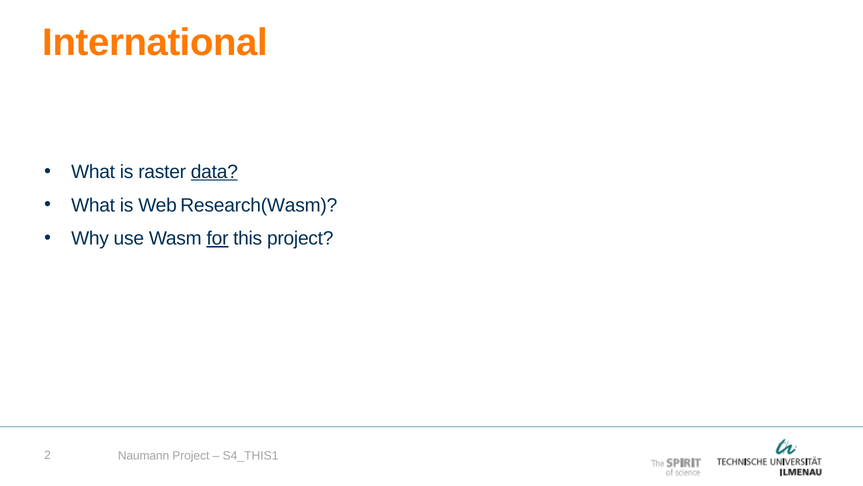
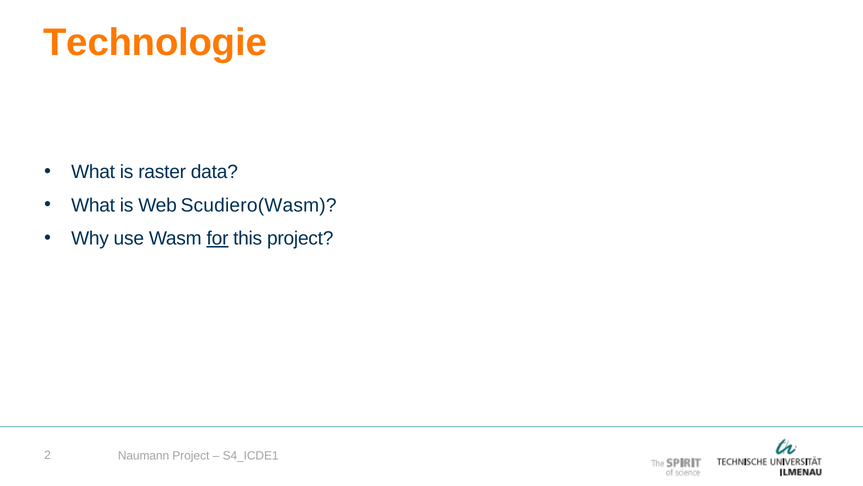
International: International -> Technologie (155, 43)
data underline: present -> none (214, 172)
Research(Wasm: Research(Wasm -> Scudiero(Wasm (259, 205)
S4_THIS1: S4_THIS1 -> S4_ICDE1 (251, 455)
